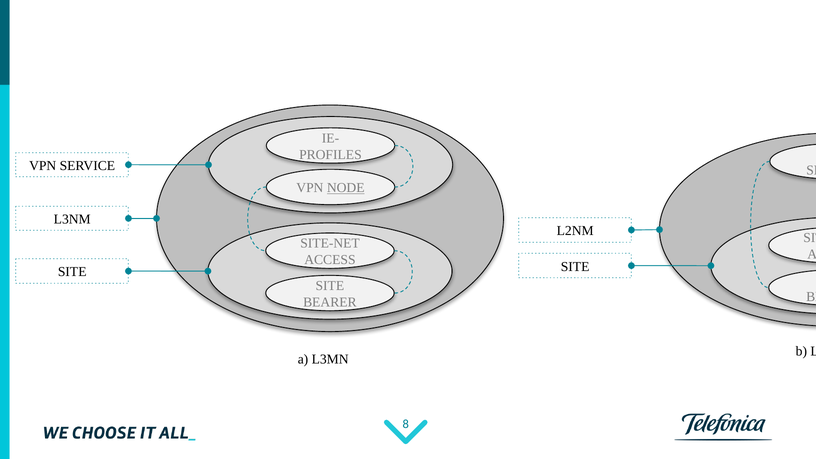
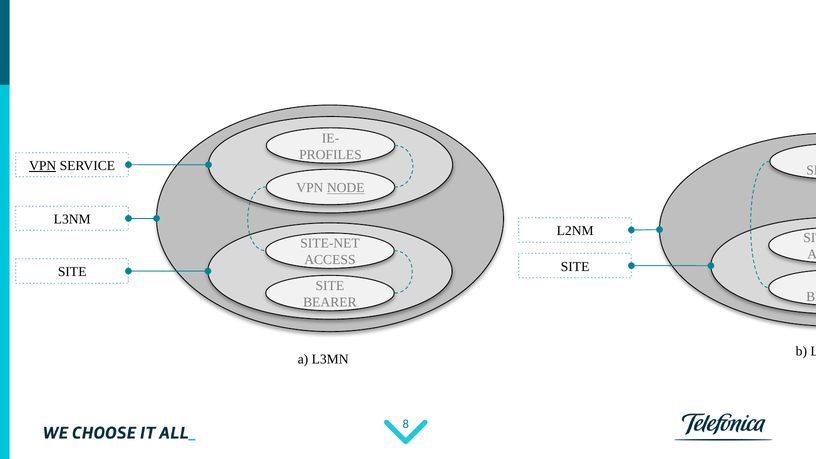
VPN underline: none -> present (43, 166)
